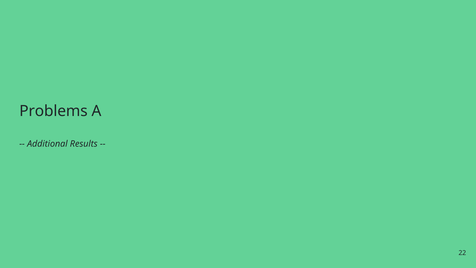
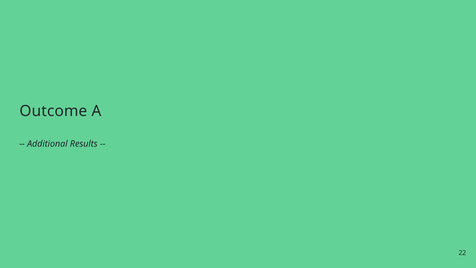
Problems: Problems -> Outcome (53, 111)
